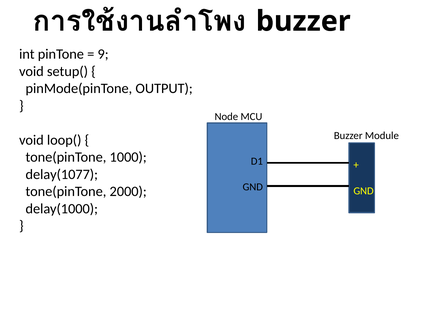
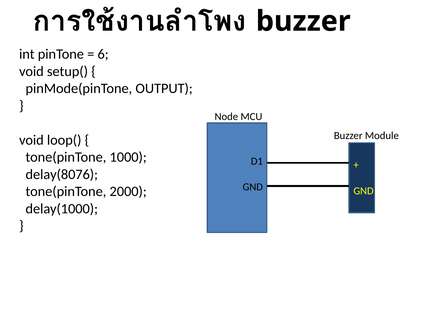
9: 9 -> 6 (103, 54)
delay(1077: delay(1077 -> delay(8076 (62, 174)
